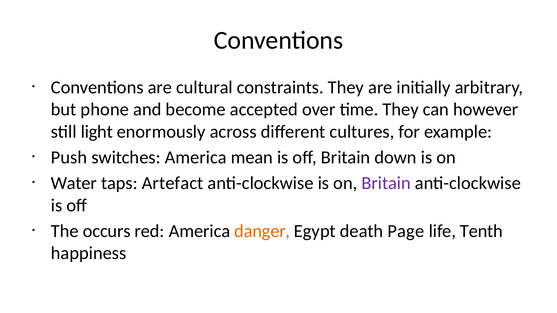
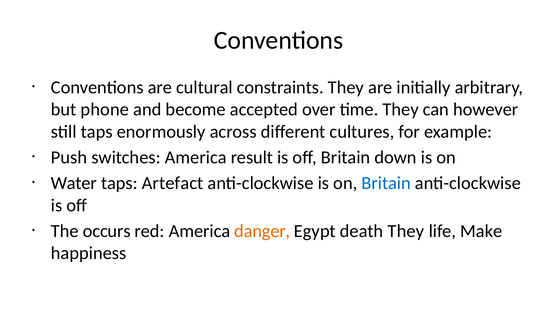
still light: light -> taps (97, 132)
mean: mean -> result (252, 158)
Britain colour: purple -> blue (386, 183)
death Page: Page -> They (406, 231)
Tenth: Tenth -> Make (481, 231)
